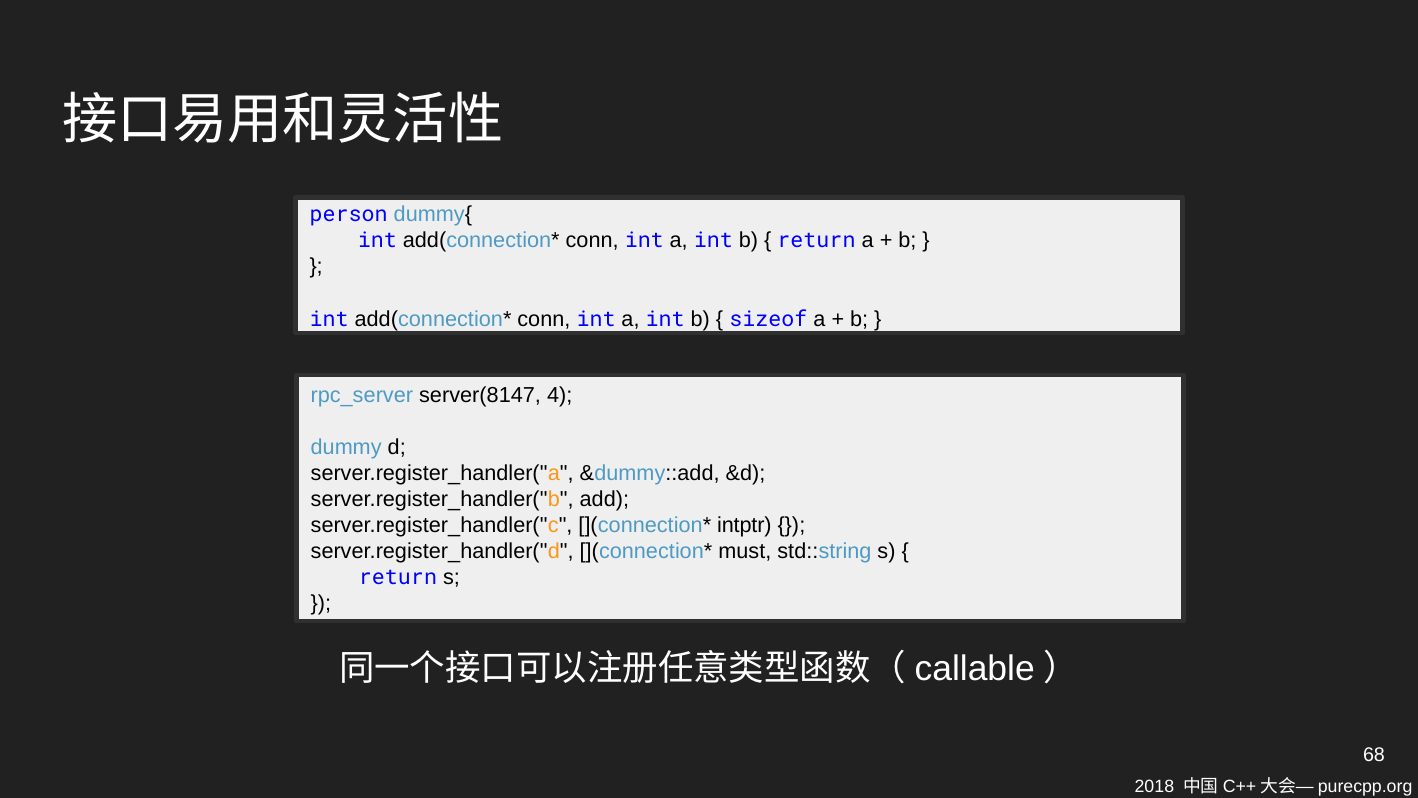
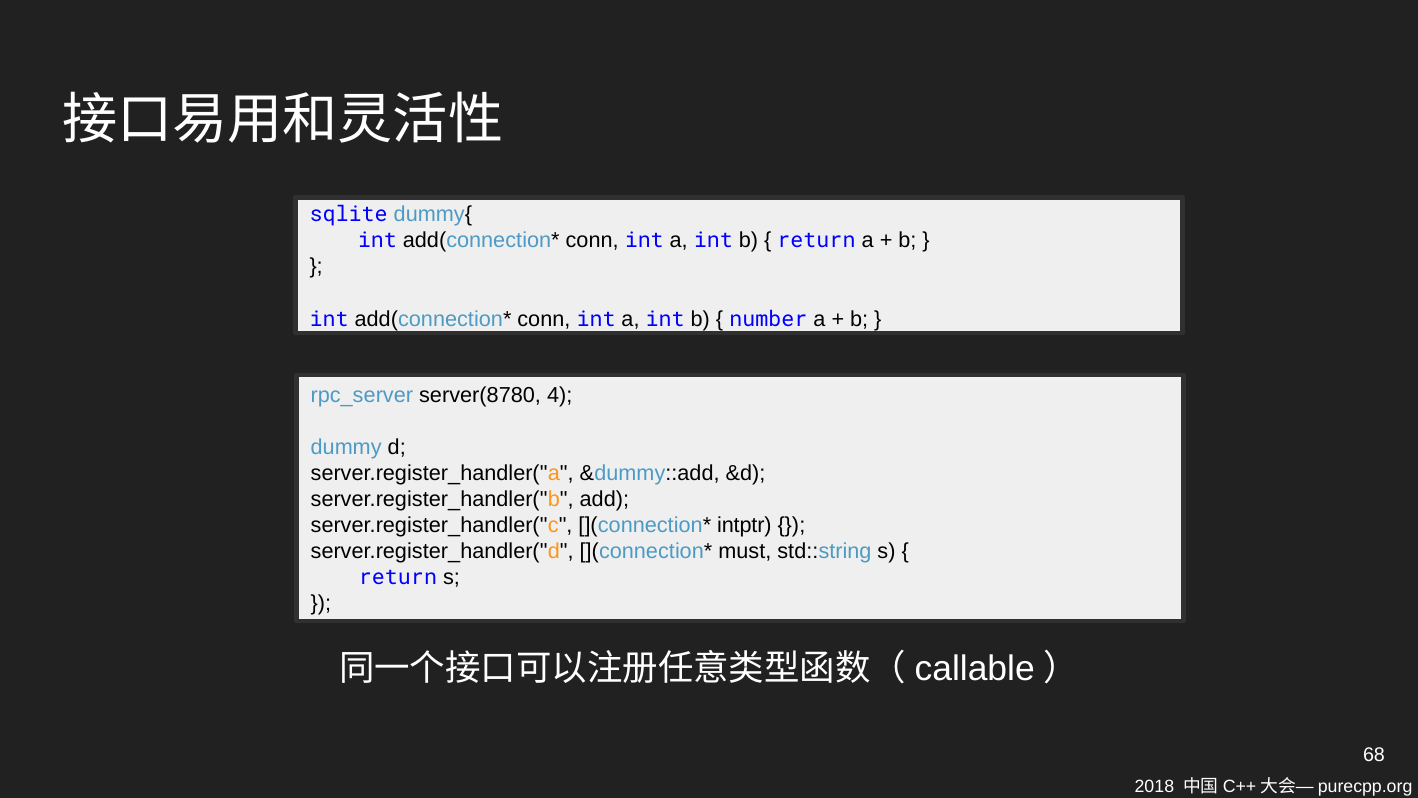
person: person -> sqlite (349, 215)
sizeof: sizeof -> number (768, 319)
server(8147: server(8147 -> server(8780 (480, 395)
